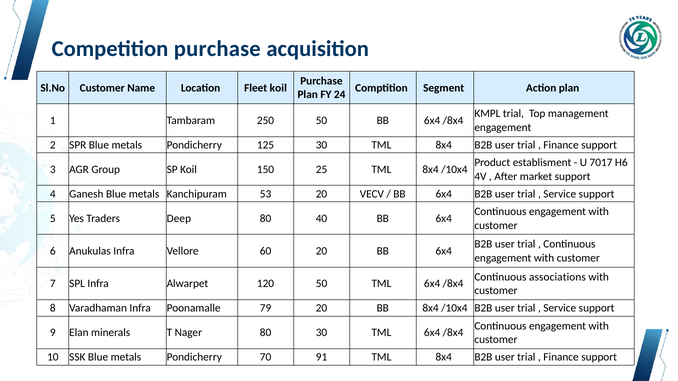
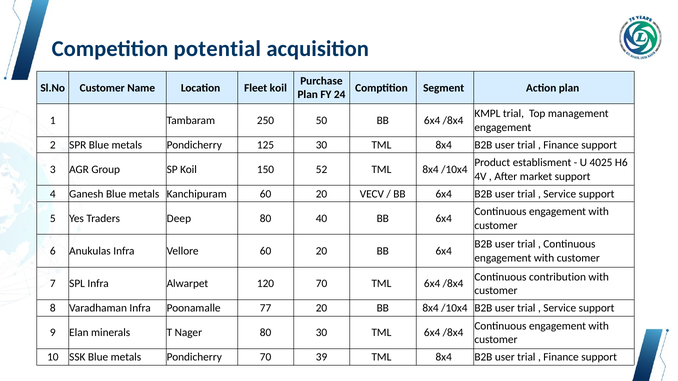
Competition purchase: purchase -> potential (217, 49)
7017: 7017 -> 4025 (601, 163)
25: 25 -> 52 (322, 170)
Kanchipuram 53: 53 -> 60 (266, 194)
associations: associations -> contribution (557, 277)
120 50: 50 -> 70 (322, 284)
79: 79 -> 77 (266, 308)
91: 91 -> 39 (322, 358)
